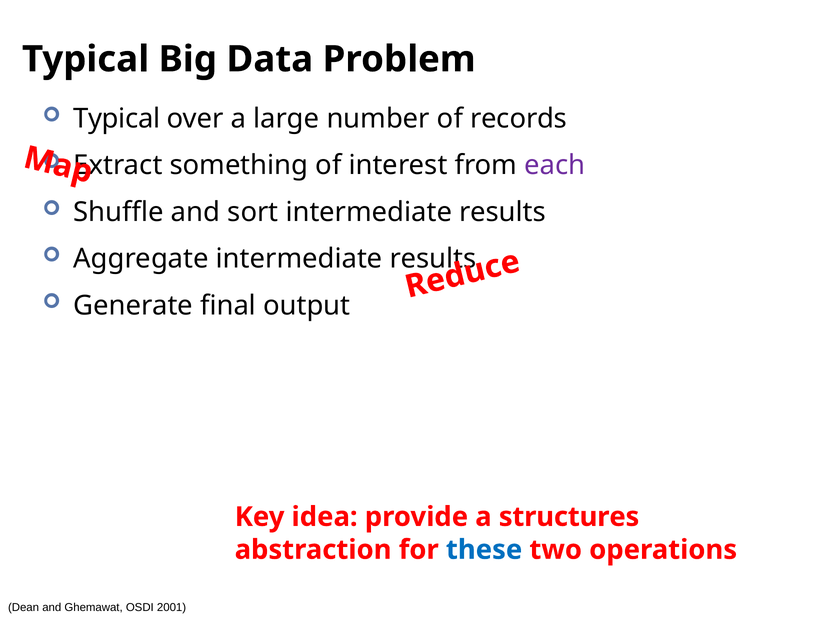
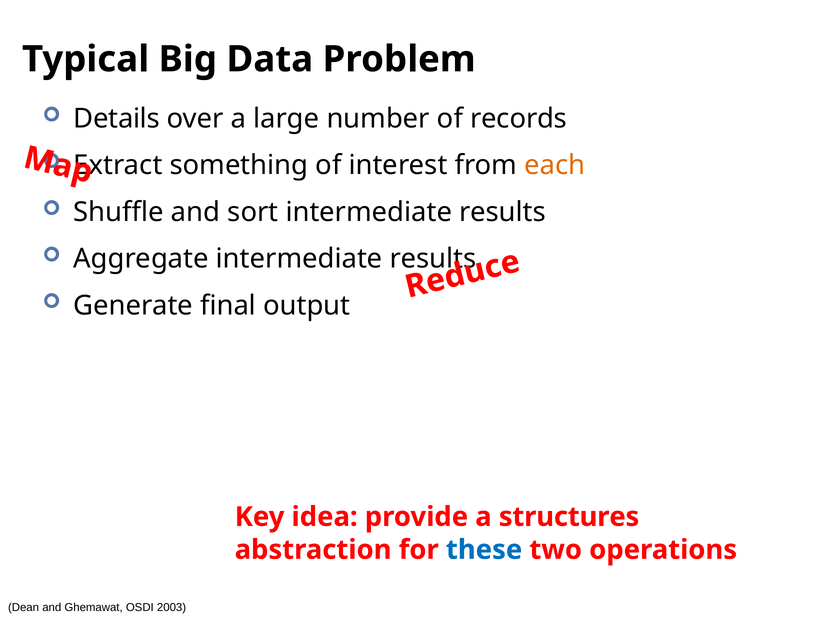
Typical: Typical -> Details (117, 119)
each colour: purple -> orange (555, 165)
2001: 2001 -> 2003 (172, 608)
